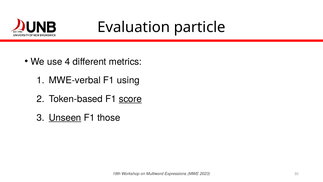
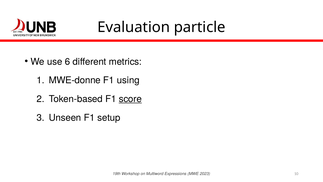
4: 4 -> 6 (67, 62)
MWE-verbal: MWE-verbal -> MWE-donne (75, 80)
Unseen underline: present -> none (65, 117)
those: those -> setup (109, 117)
